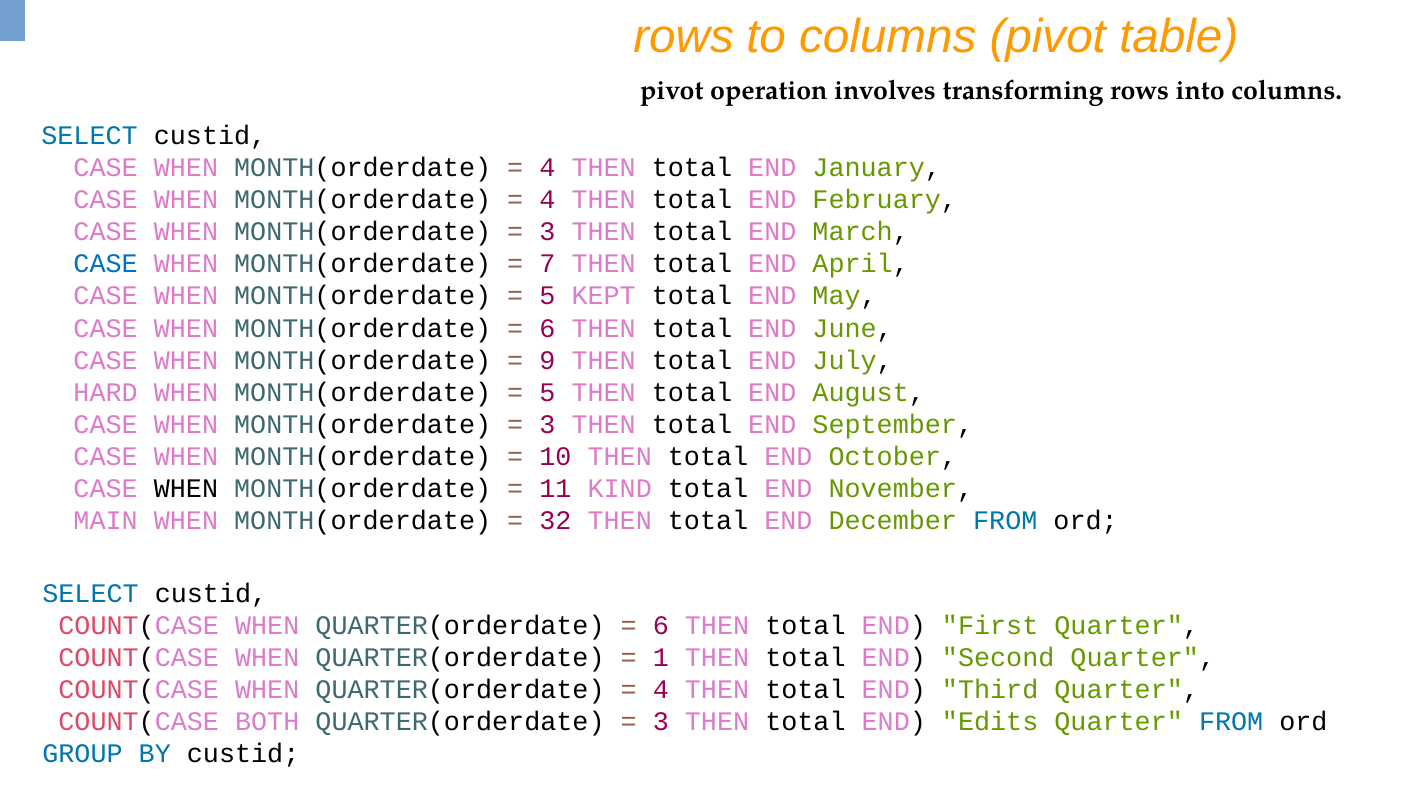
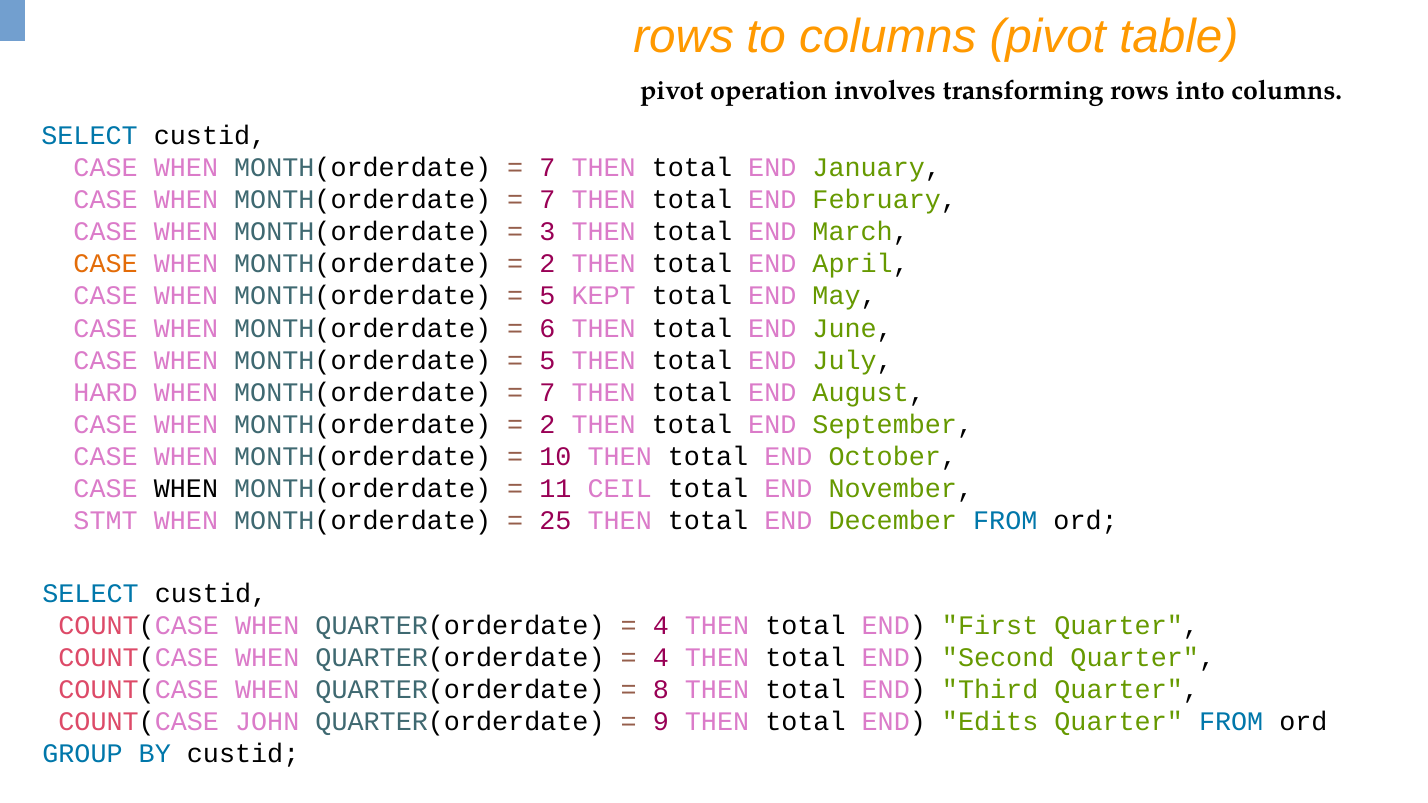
4: 4 -> 7 (547, 168)
4: 4 -> 7 (547, 200)
CASE colour: blue -> orange (106, 264)
7: 7 -> 2 (547, 264)
9: 9 -> 5 (547, 360)
5: 5 -> 7 (547, 393)
3: 3 -> 2 (547, 425)
KIND: KIND -> CEIL (620, 489)
MAIN: MAIN -> STMT (106, 521)
32: 32 -> 25 (555, 521)
6: 6 -> 4 (661, 626)
1: 1 -> 4 (661, 658)
4: 4 -> 8 (661, 690)
BOTH: BOTH -> JOHN (267, 722)
3: 3 -> 9 (661, 722)
